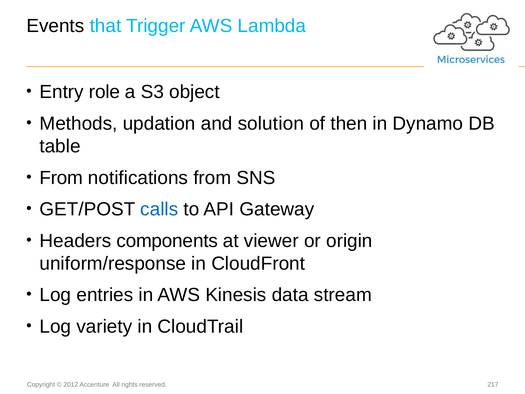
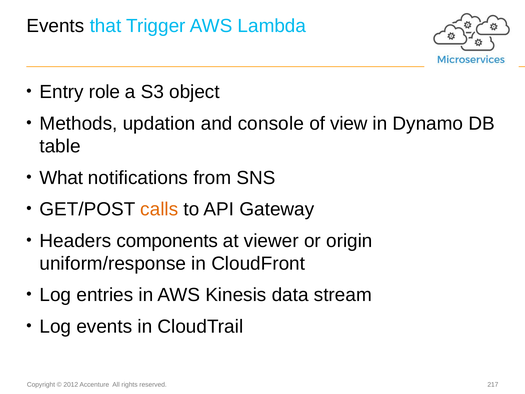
solution: solution -> console (271, 123)
then: then -> view (349, 123)
From: From -> What (61, 178)
calls colour: blue -> orange (159, 209)
Log variety: variety -> events (104, 326)
